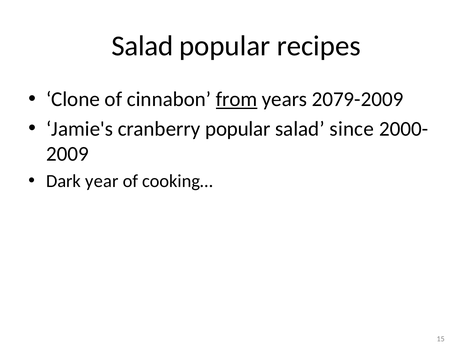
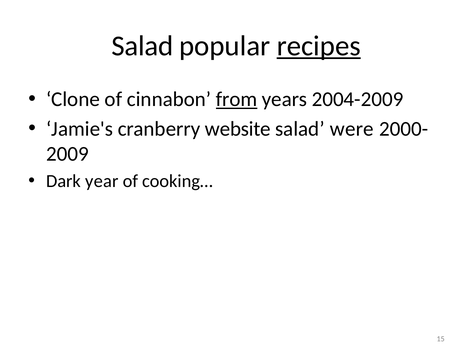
recipes underline: none -> present (319, 46)
2079-2009: 2079-2009 -> 2004-2009 (358, 99)
cranberry popular: popular -> website (238, 129)
since: since -> were (352, 129)
